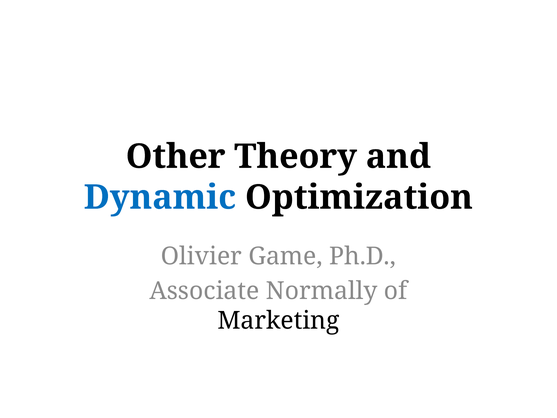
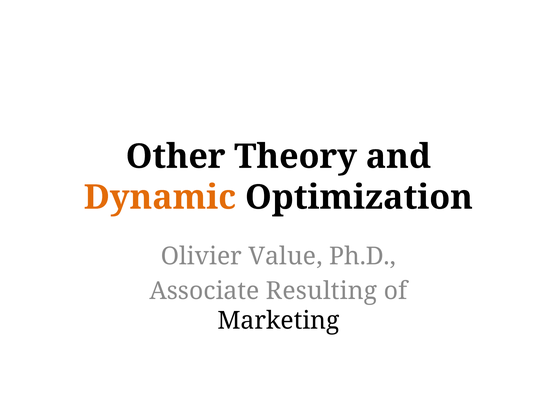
Dynamic colour: blue -> orange (160, 197)
Game: Game -> Value (285, 256)
Normally: Normally -> Resulting (322, 291)
